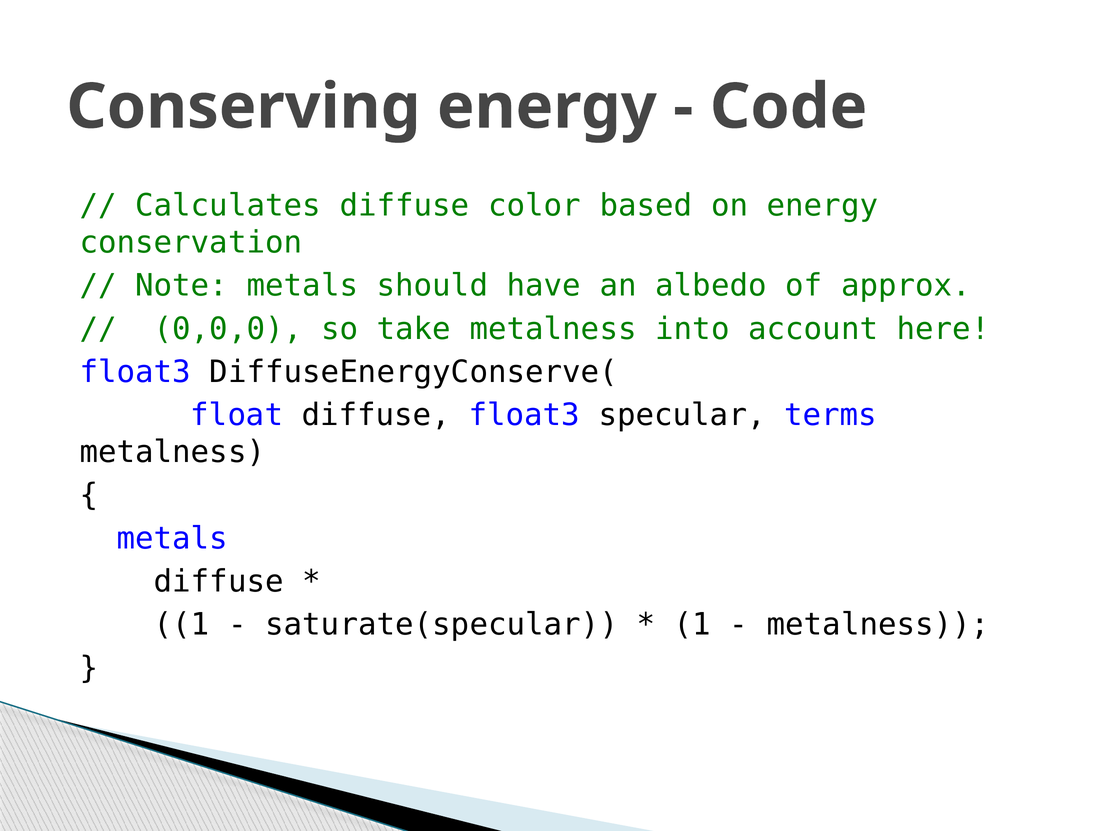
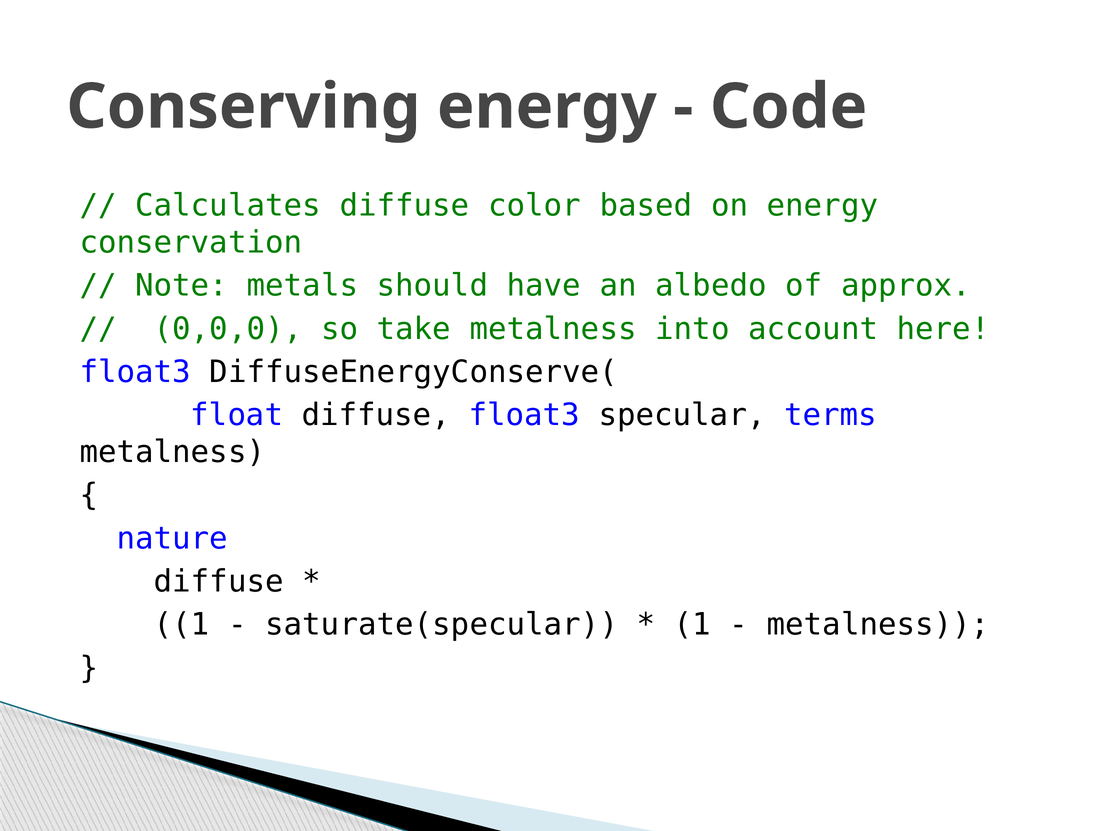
metals: metals -> nature (172, 538)
